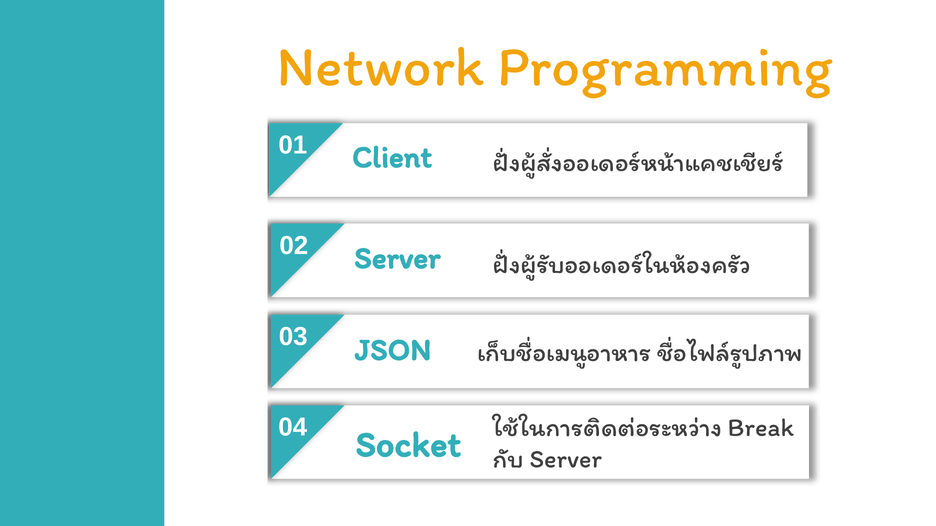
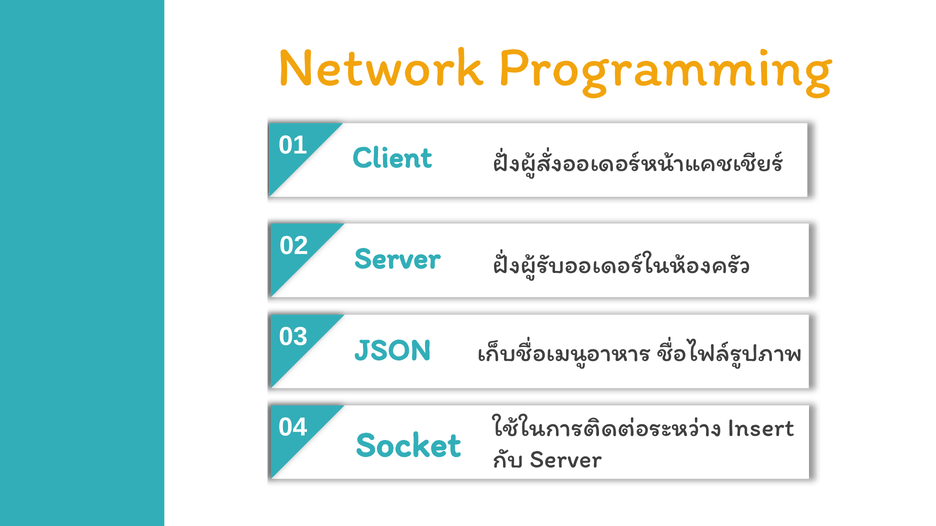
Break: Break -> Insert (761, 428)
